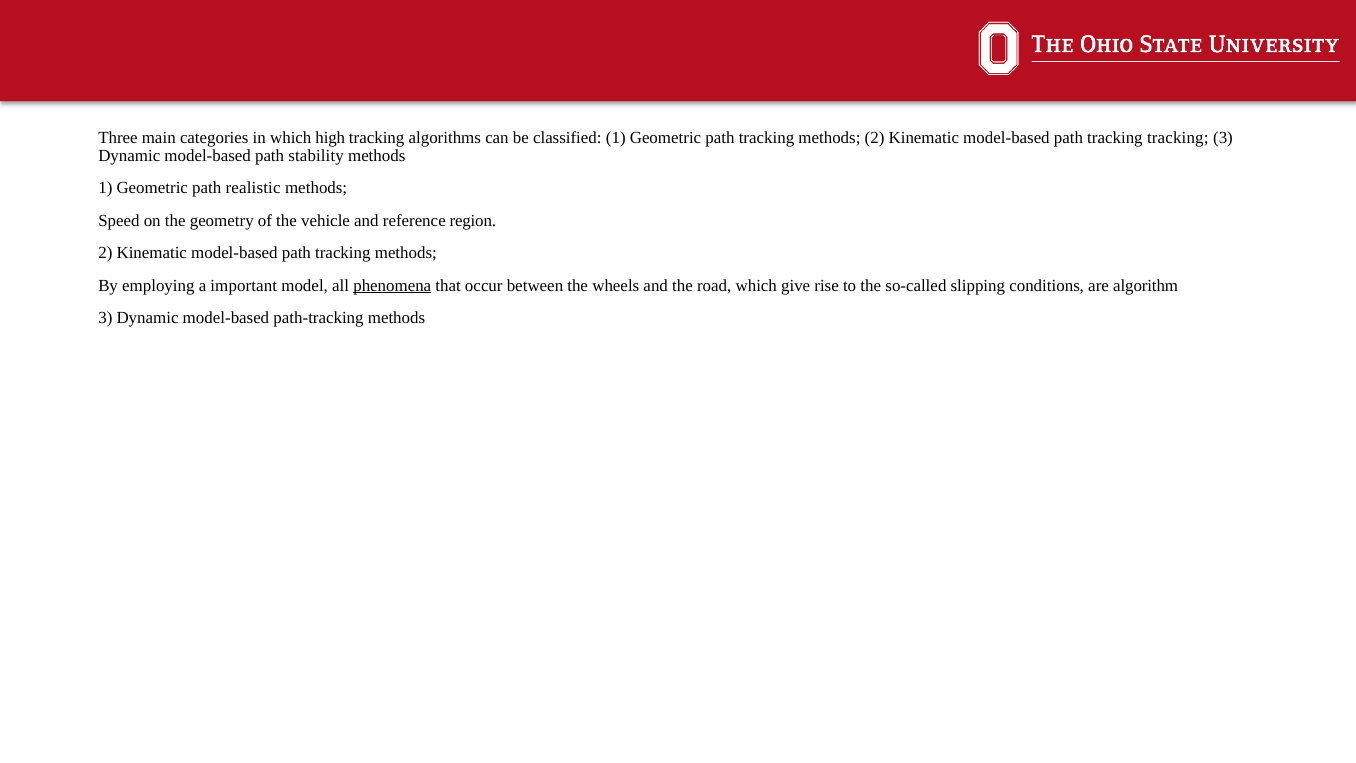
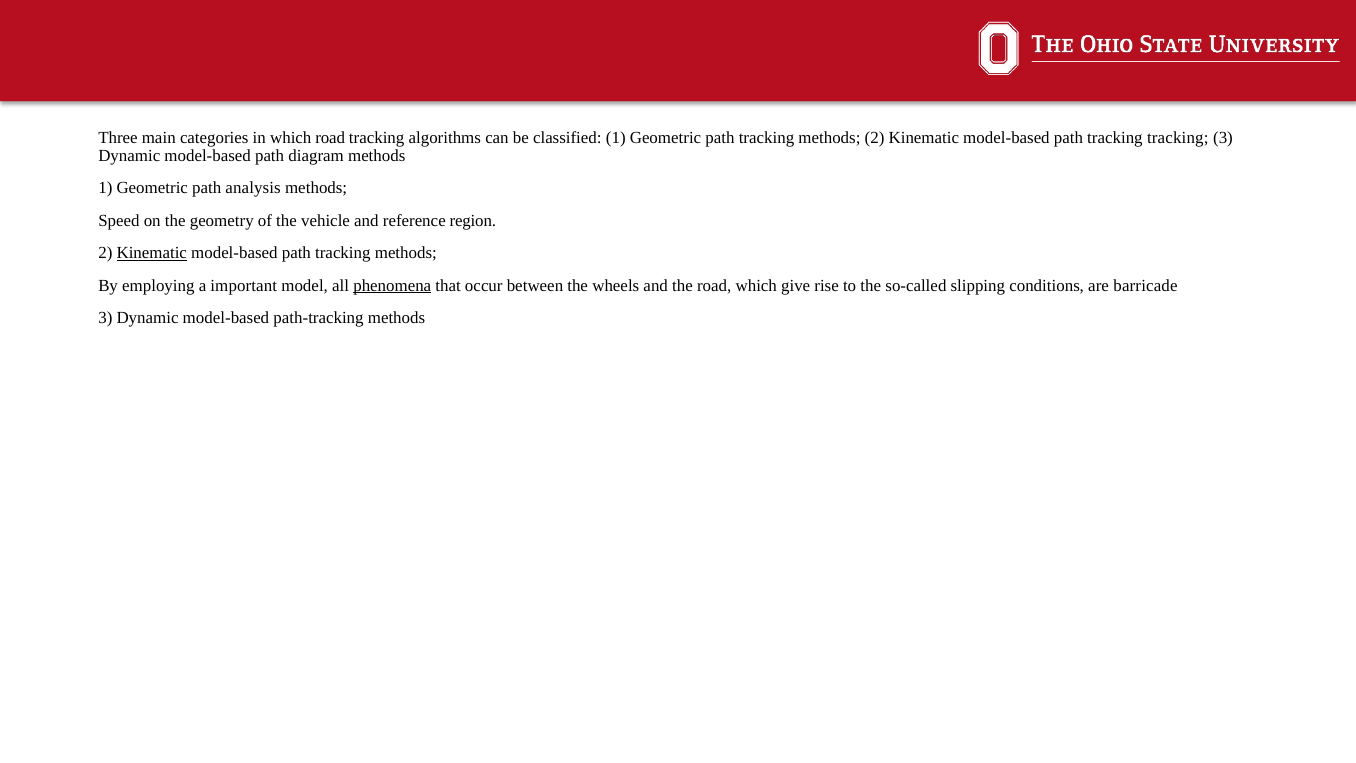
which high: high -> road (330, 137)
stability: stability -> diagram (316, 156)
realistic: realistic -> analysis (253, 188)
Kinematic underline: none -> present (152, 253)
algorithm: algorithm -> barricade (1146, 285)
